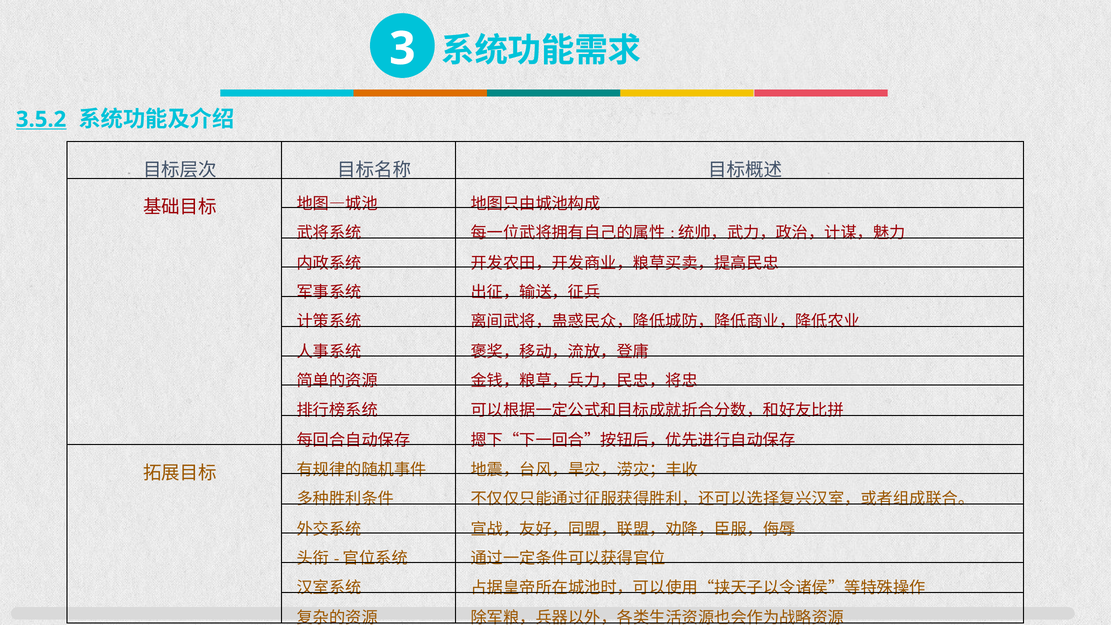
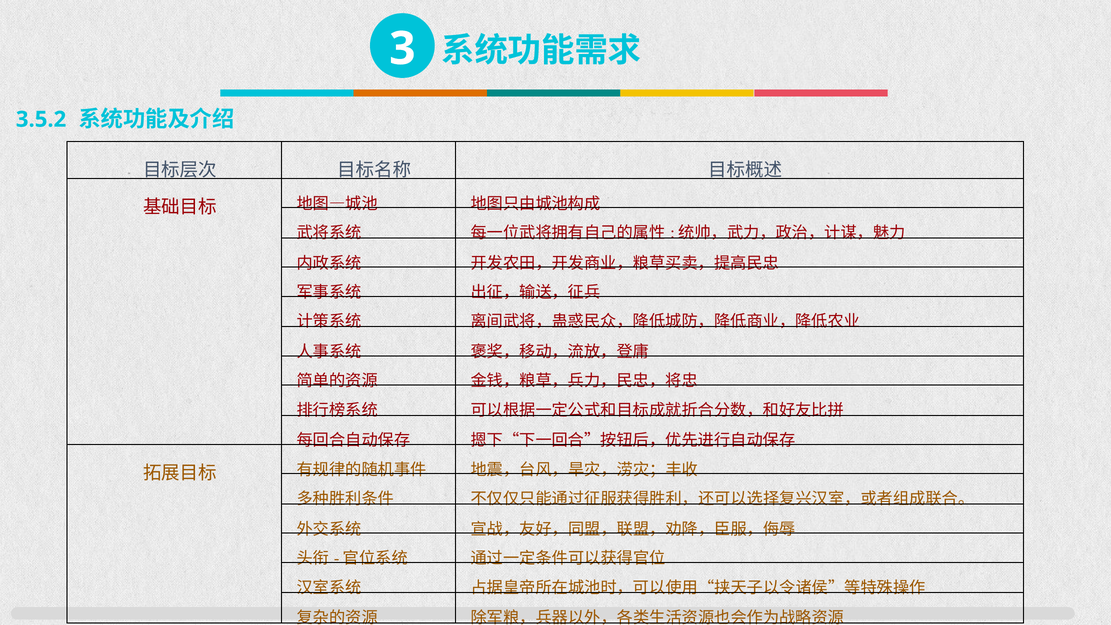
3.5.2 underline: present -> none (41, 119)
